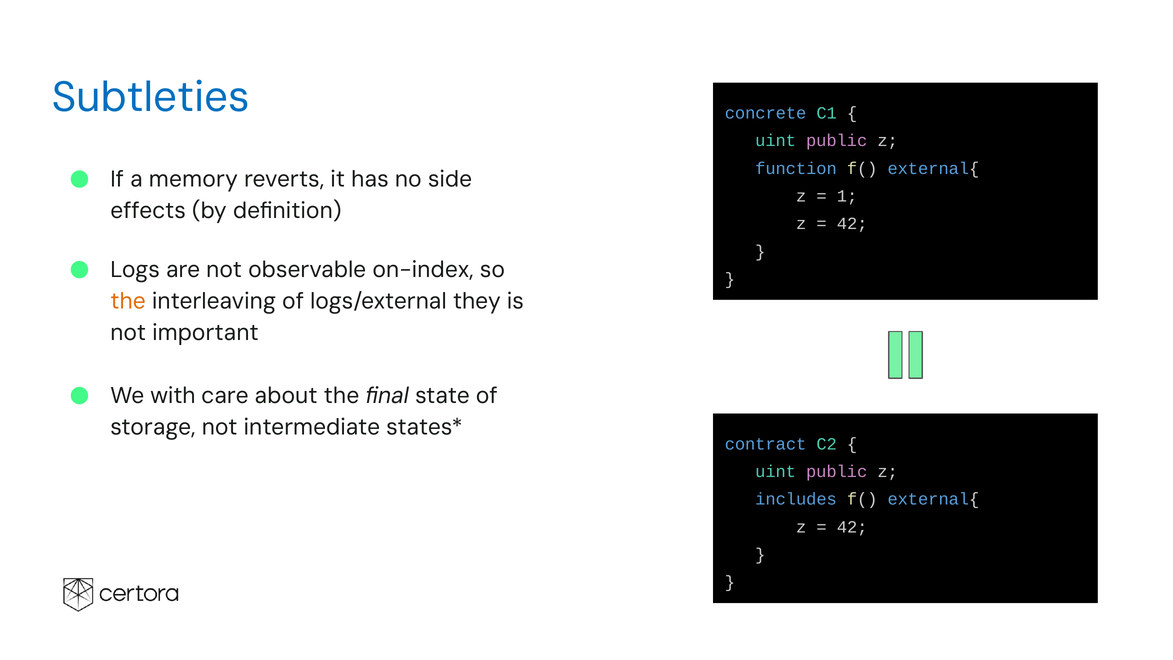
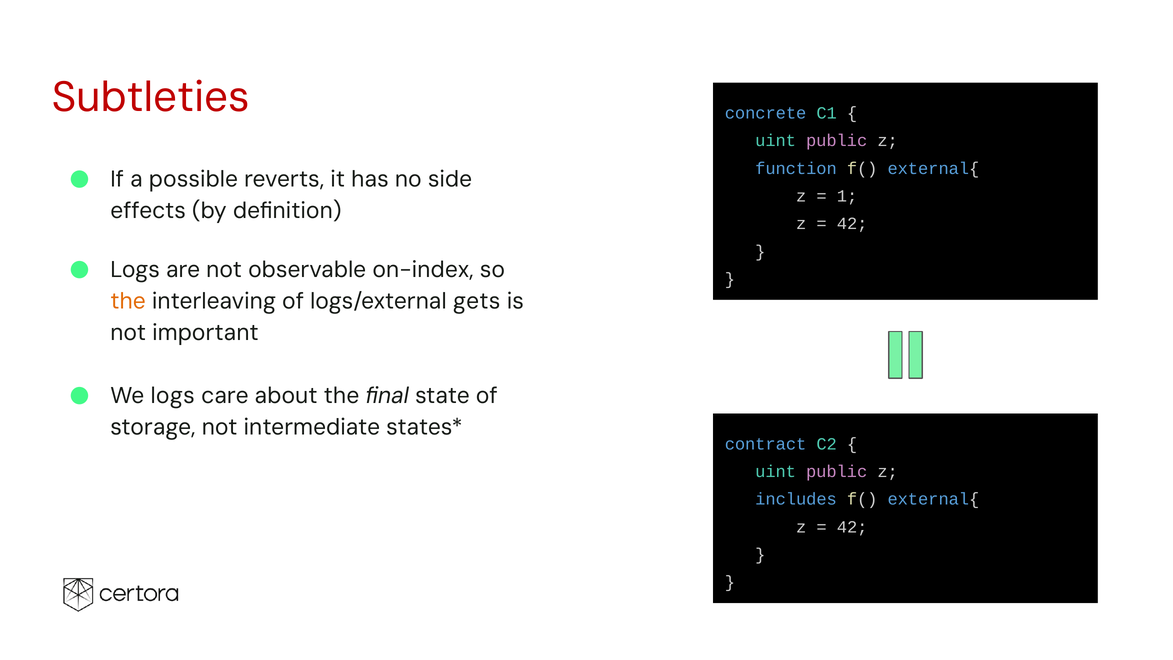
Subtleties colour: blue -> red (151, 97)
memory: memory -> possible (193, 179)
they: they -> gets (477, 301)
We with: with -> logs (173, 396)
